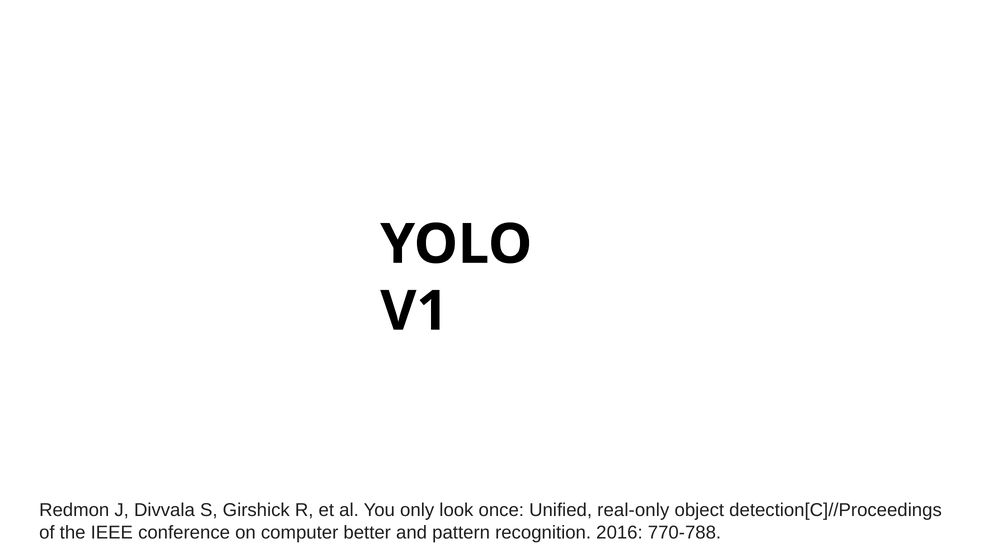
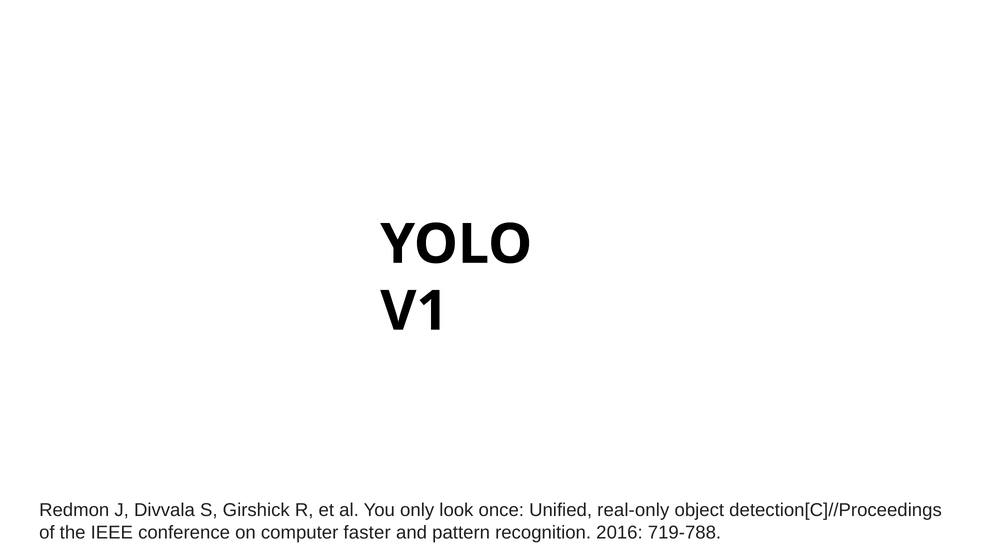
better: better -> faster (367, 533)
770-788: 770-788 -> 719-788 (684, 533)
